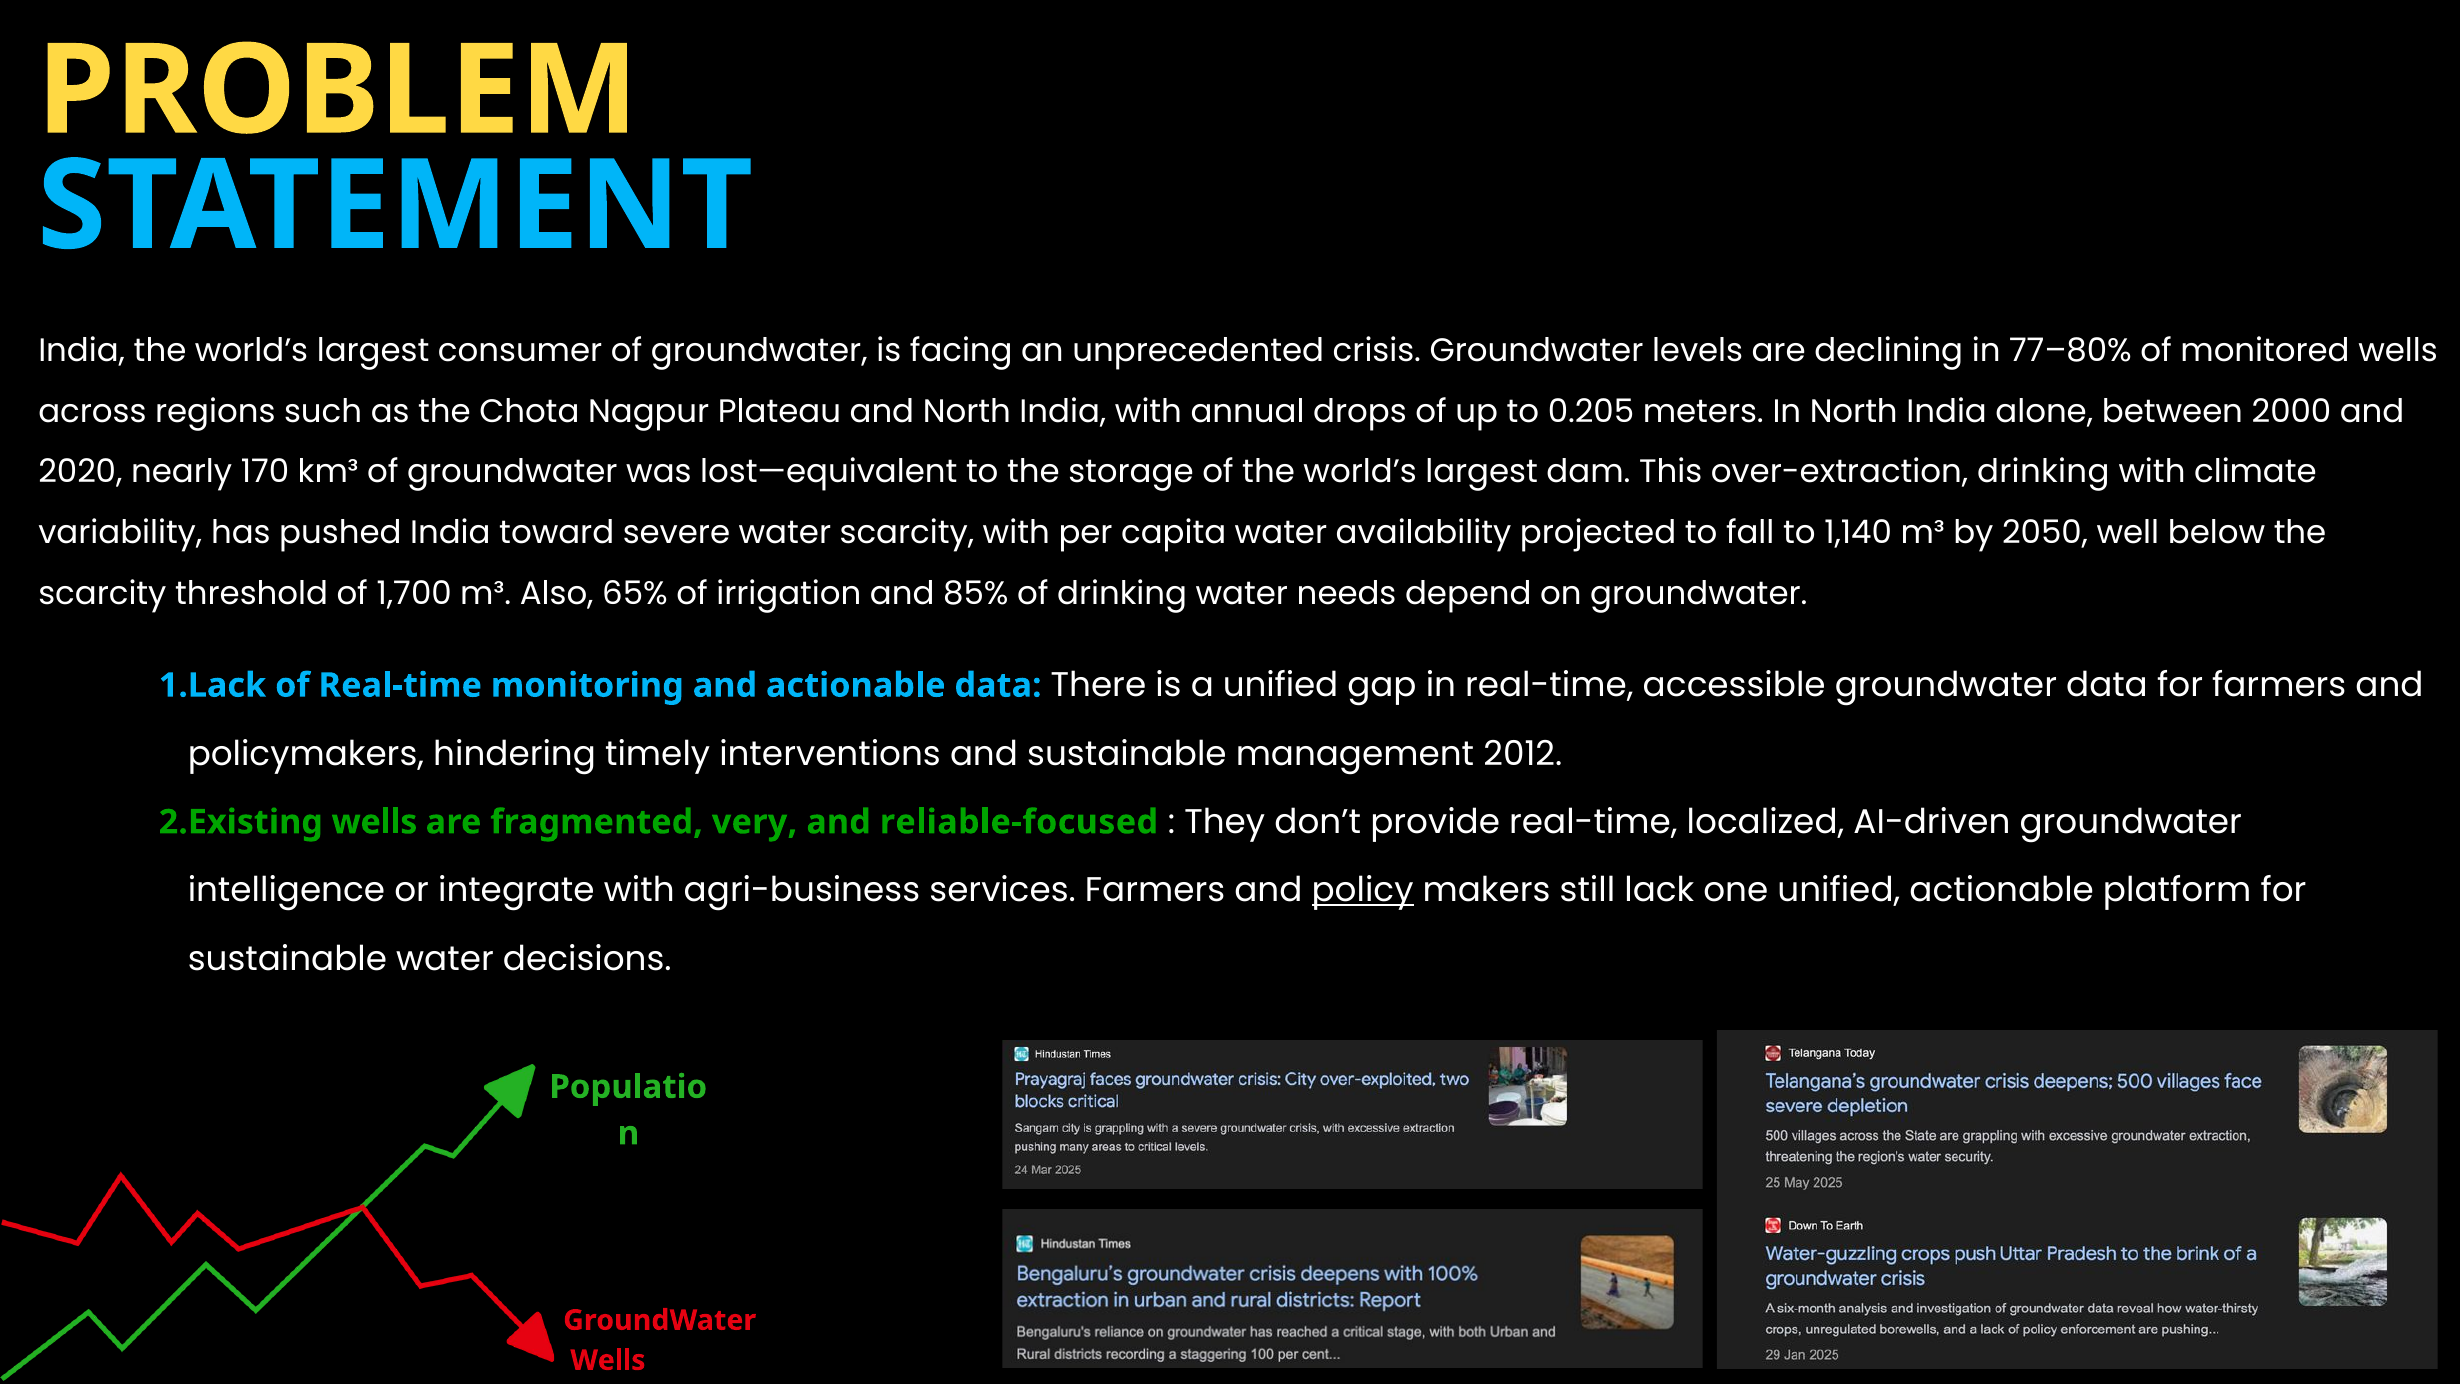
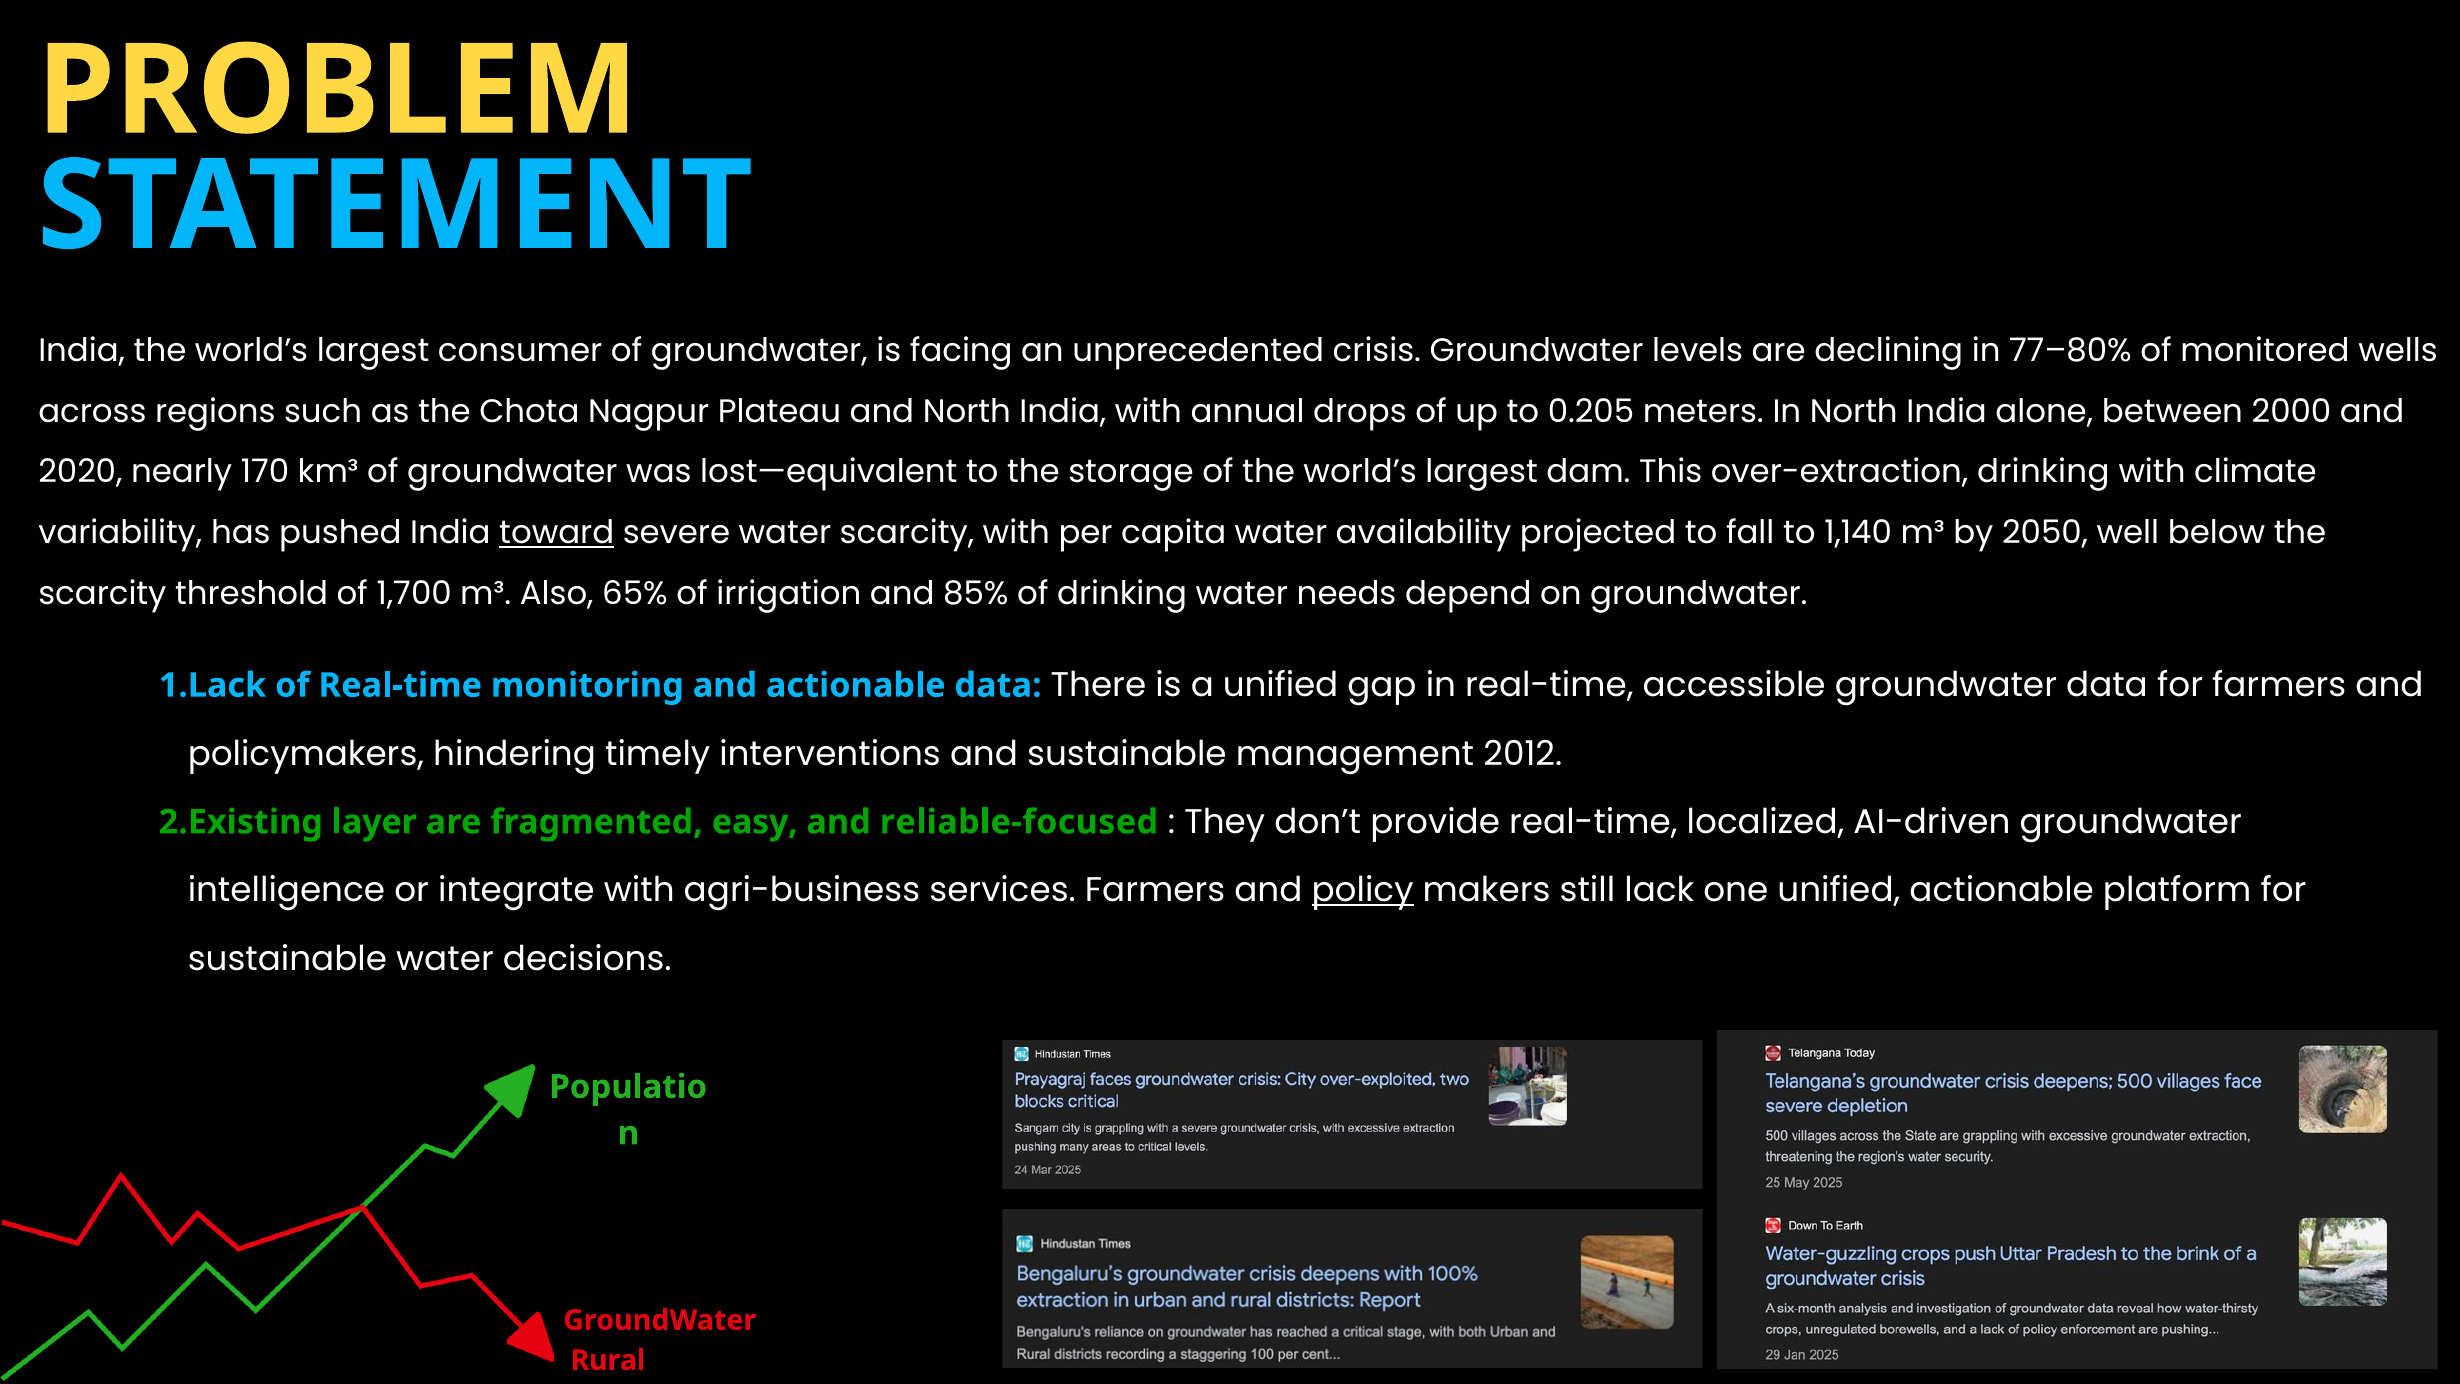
toward underline: none -> present (557, 533)
wells: wells -> layer (374, 822)
very: very -> easy (755, 822)
Wells: Wells -> Rural (608, 1360)
